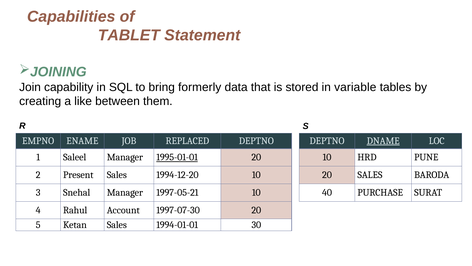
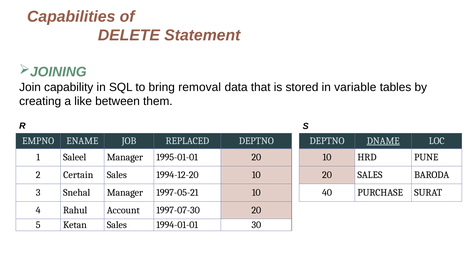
TABLET: TABLET -> DELETE (129, 35)
formerly: formerly -> removal (200, 87)
1995-01-01 underline: present -> none (177, 157)
Present: Present -> Certain (78, 175)
